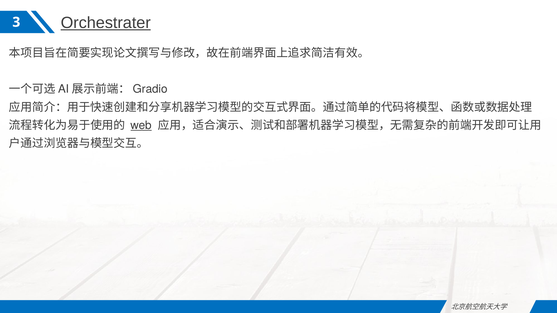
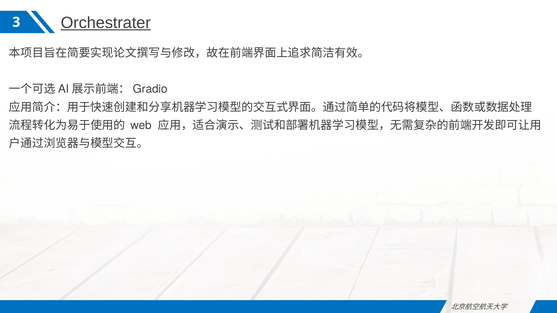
web underline: present -> none (141, 125)
